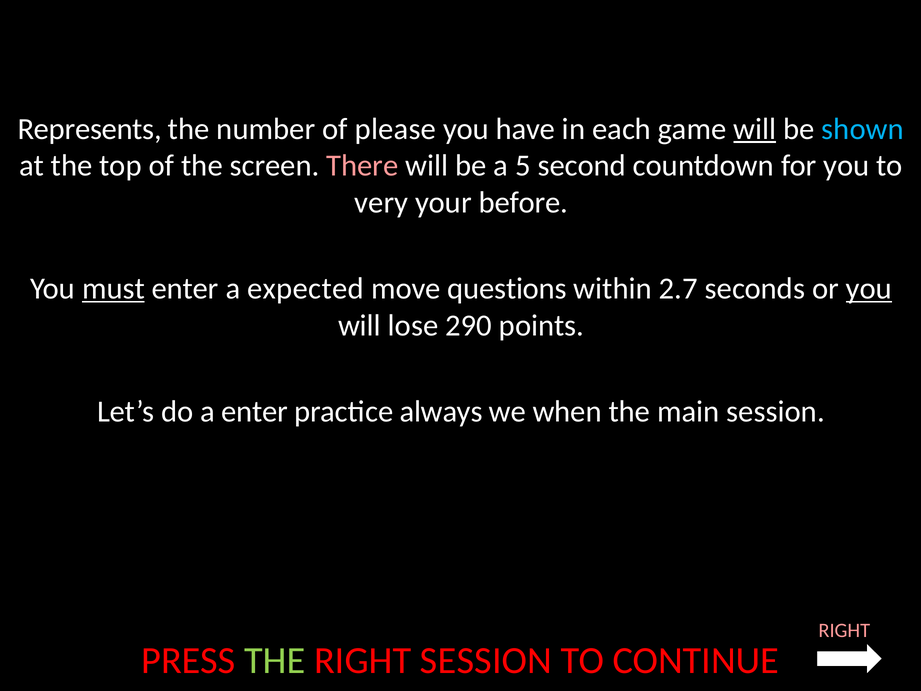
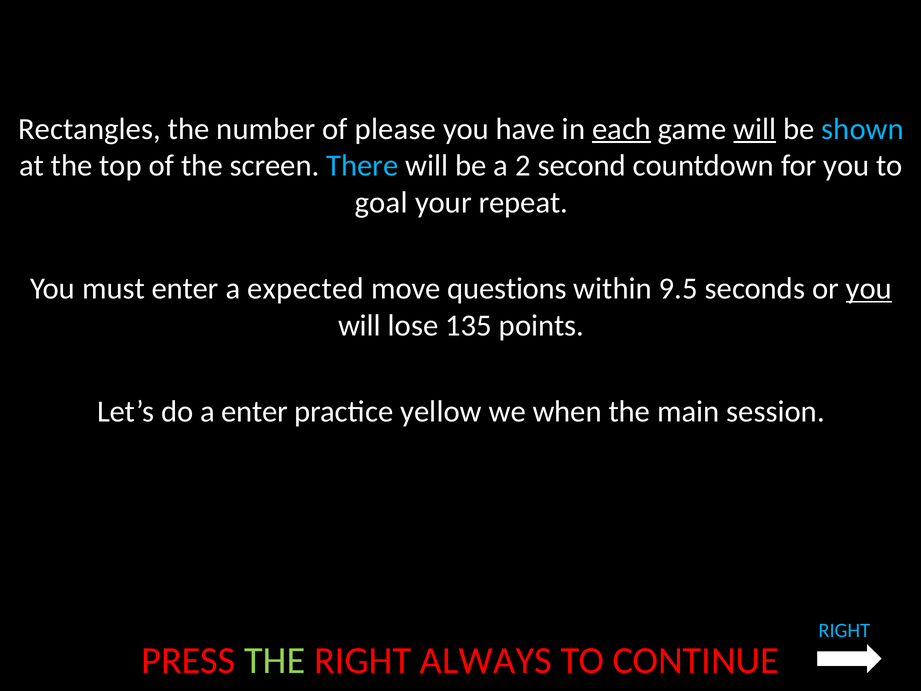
Represents: Represents -> Rectangles (90, 129)
each underline: none -> present (622, 129)
There colour: pink -> light blue (362, 166)
5: 5 -> 2 (523, 166)
very: very -> goal (381, 203)
before: before -> repeat (523, 203)
must underline: present -> none (113, 289)
2.7: 2.7 -> 9.5 (678, 289)
290: 290 -> 135 (469, 325)
always: always -> yellow (441, 411)
RIGHT colour: pink -> light blue (844, 630)
RIGHT SESSION: SESSION -> ALWAYS (486, 660)
